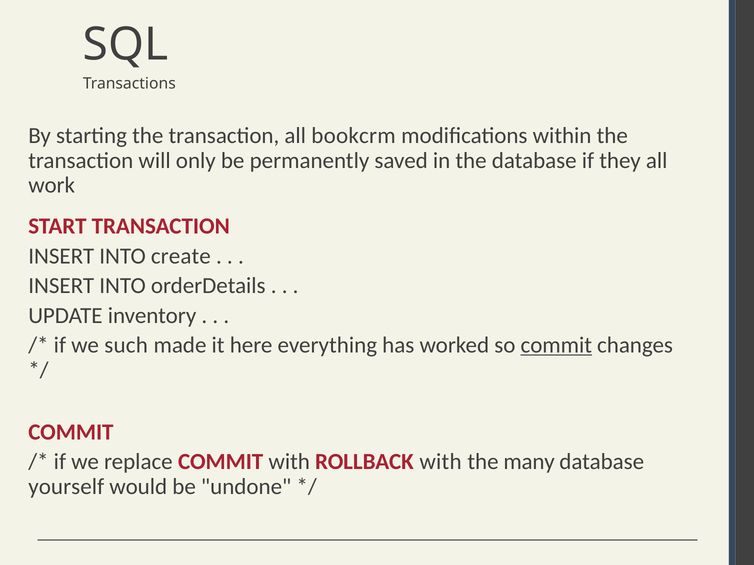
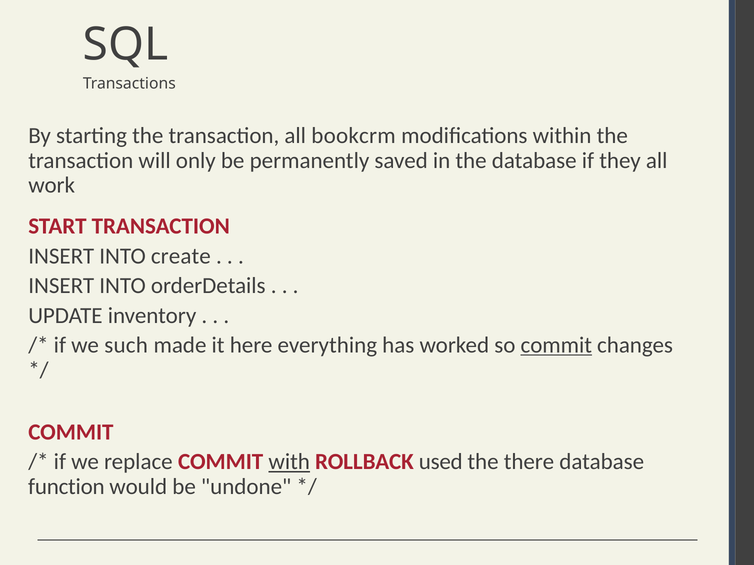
with underline: none -> present (289, 462)
ROLLBACK with: with -> used (441, 462)
many: many -> there (529, 462)
yourself: yourself -> function (66, 487)
